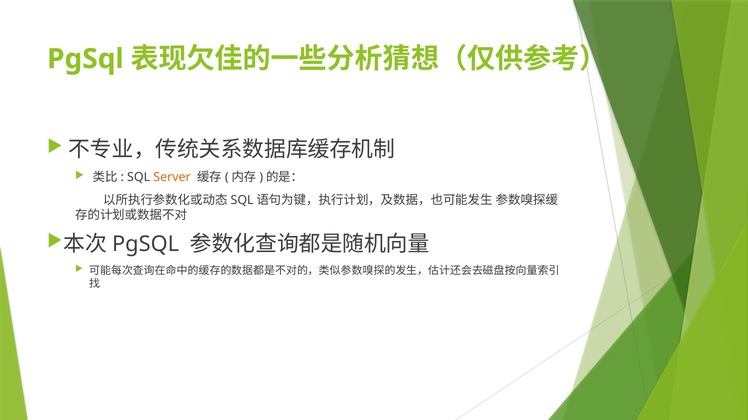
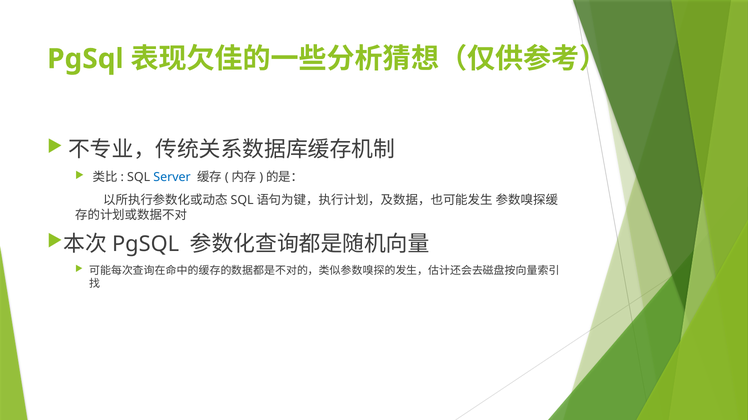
Server colour: orange -> blue (172, 178)
